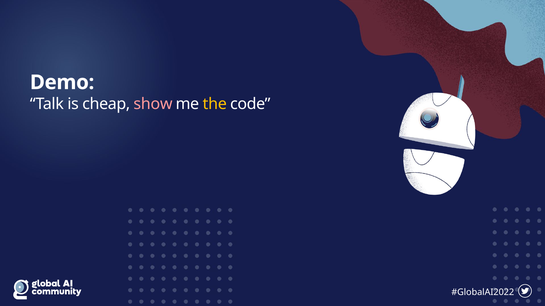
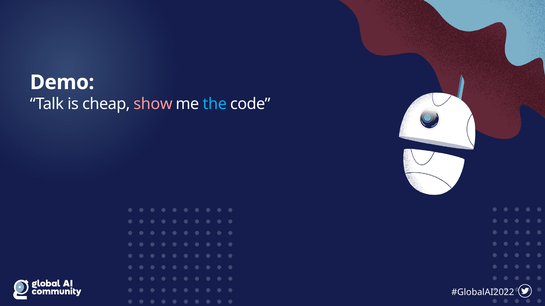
the colour: yellow -> light blue (215, 104)
